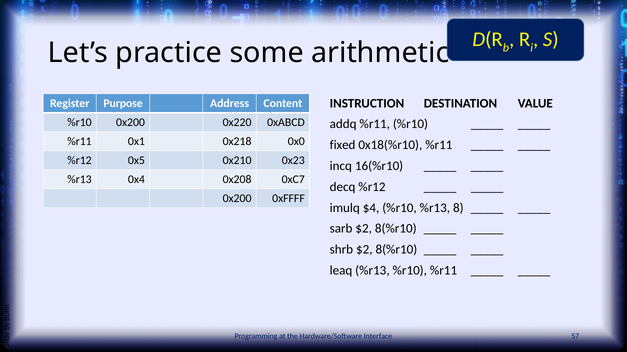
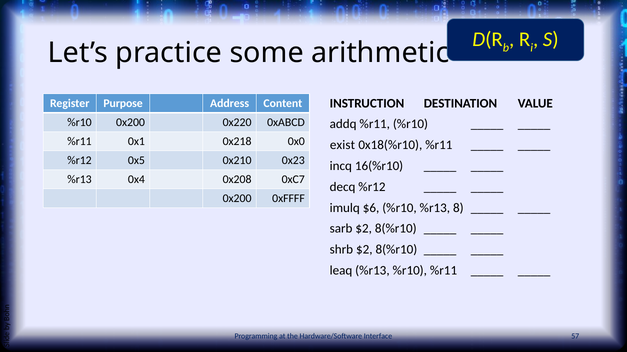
fixed: fixed -> exist (342, 145)
$4: $4 -> $6 (371, 208)
